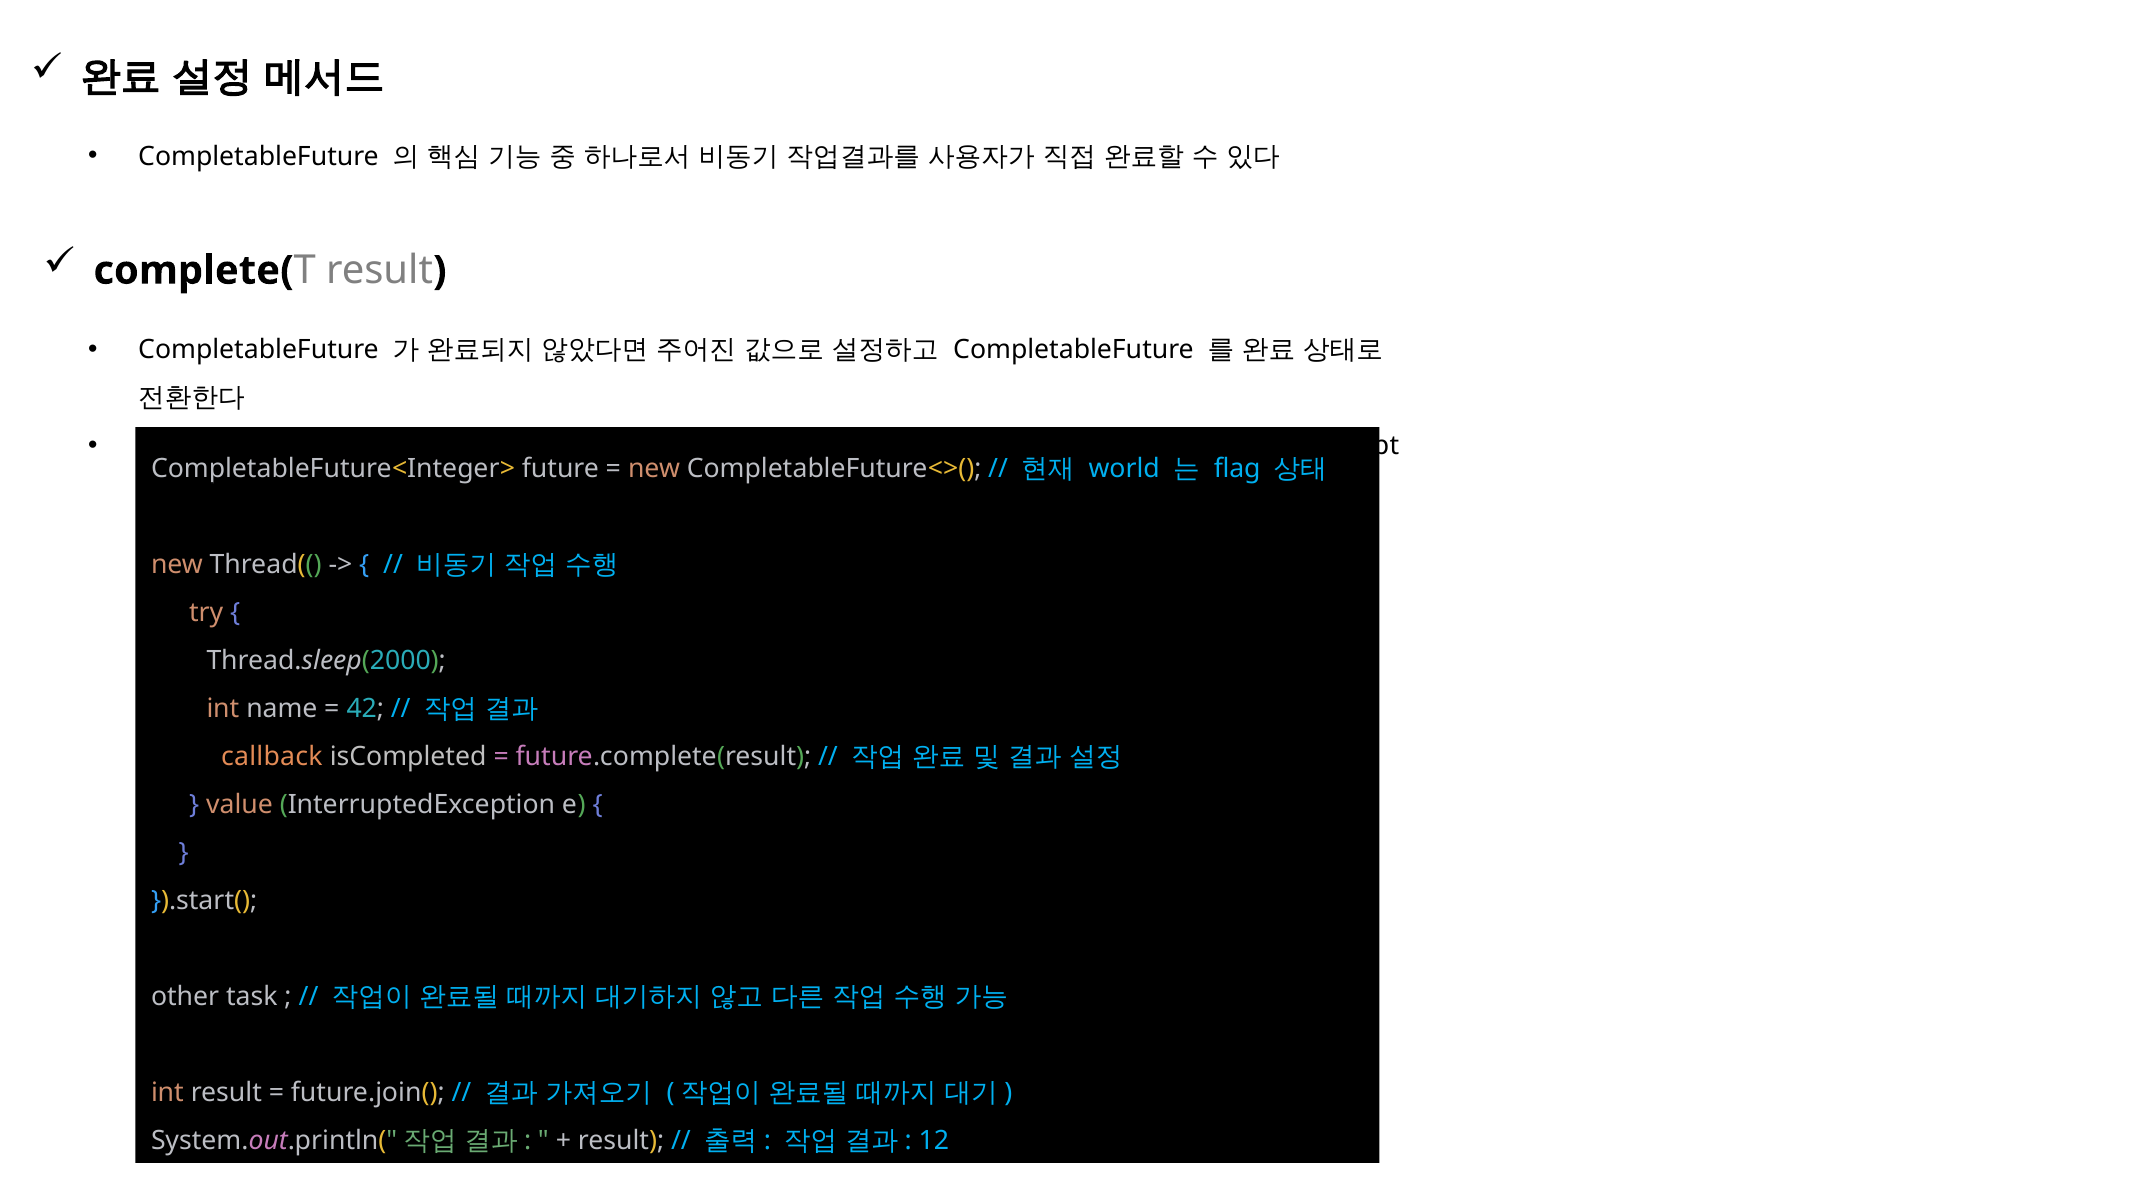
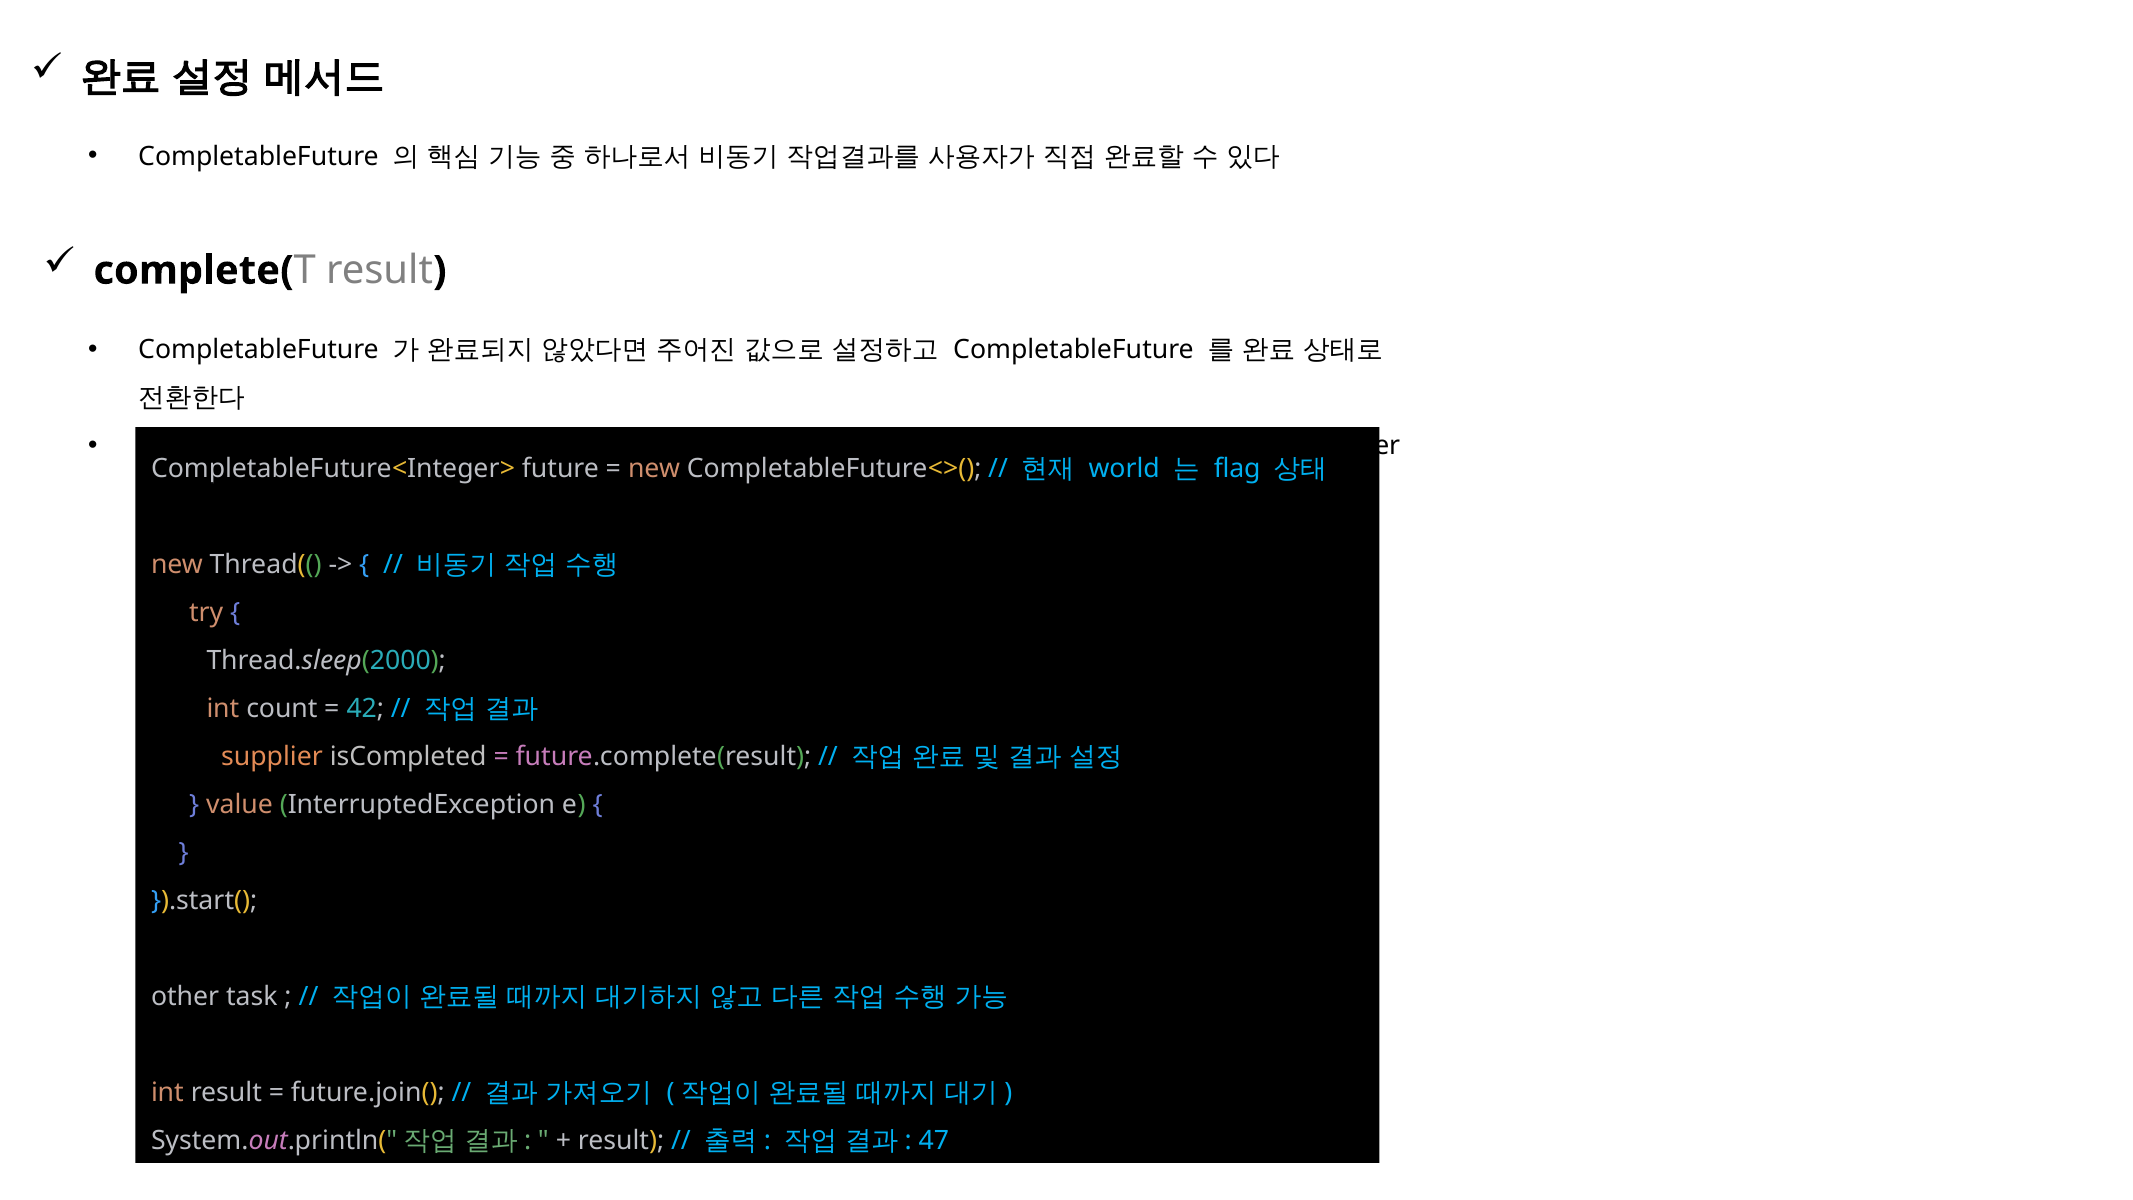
dept: dept -> offer (1370, 446)
name: name -> count (282, 709)
callback: callback -> supplier (272, 757)
12: 12 -> 47 (934, 1141)
